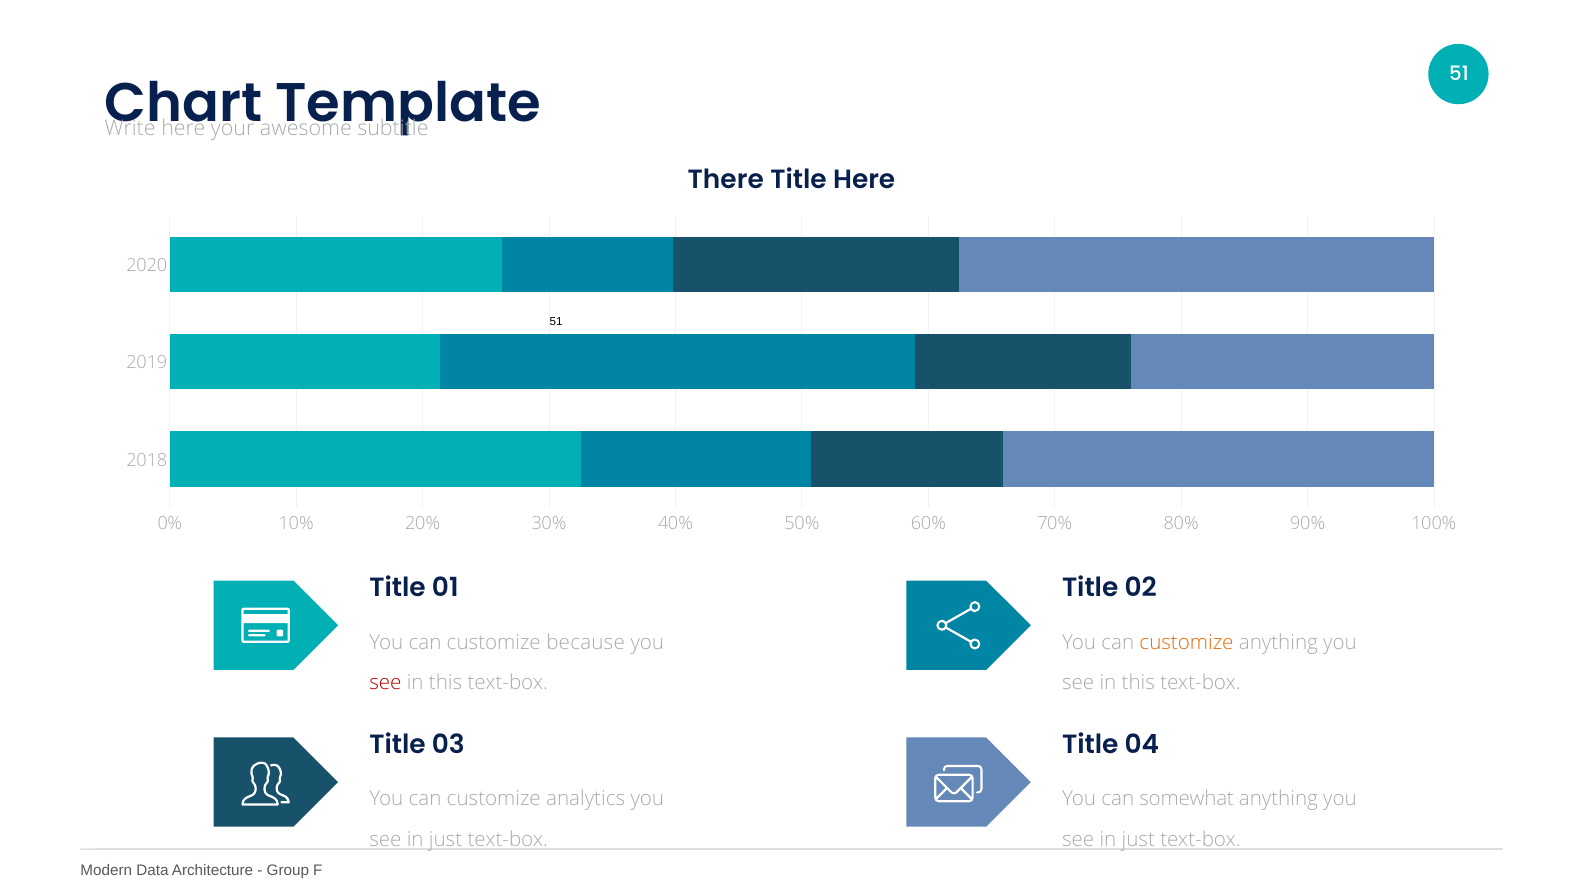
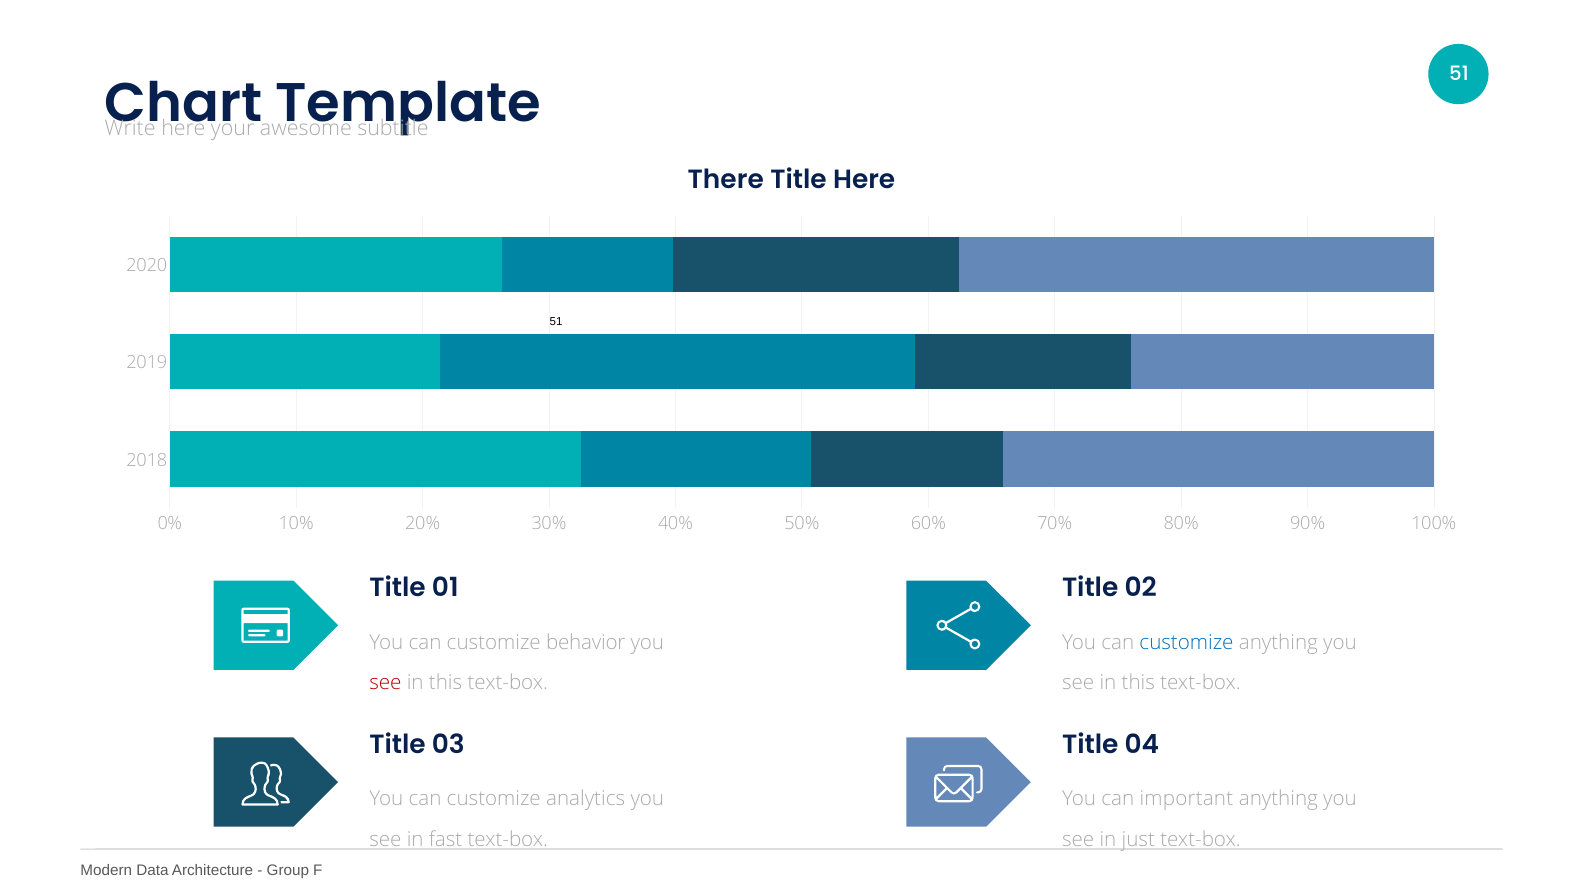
because: because -> behavior (586, 643)
customize colour: orange -> blue (1187, 643)
somewhat: somewhat -> important (1186, 800)
just: just -> fast (446, 840)
